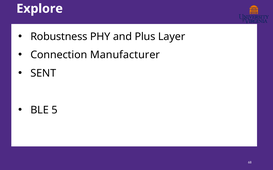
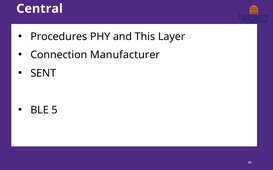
Explore: Explore -> Central (40, 9)
Robustness: Robustness -> Procedures (59, 37)
Plus: Plus -> This (145, 37)
